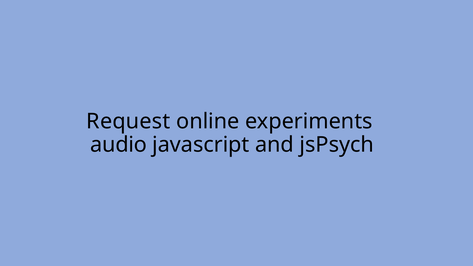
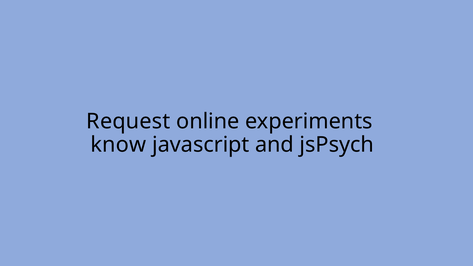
audio: audio -> know (118, 145)
